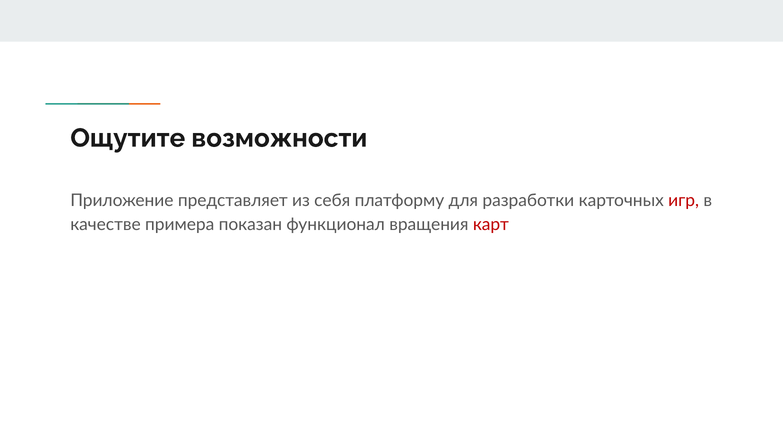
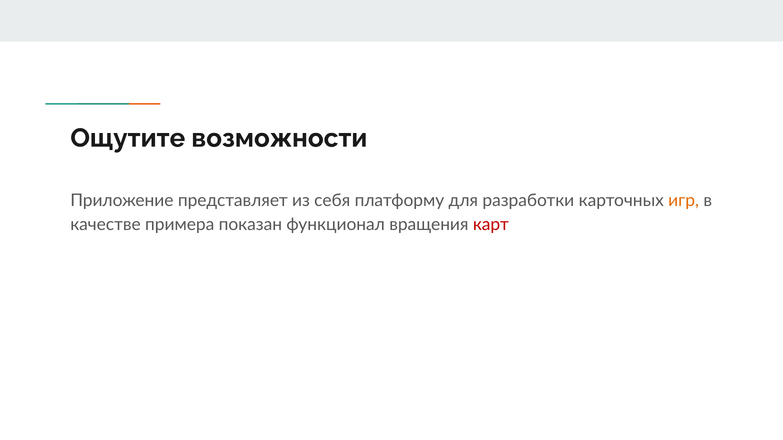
игр colour: red -> orange (684, 201)
